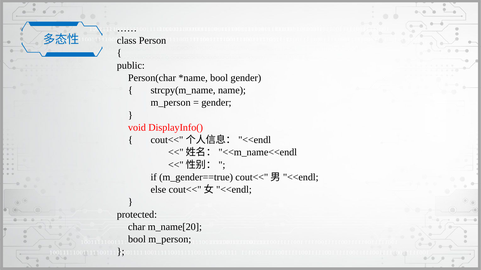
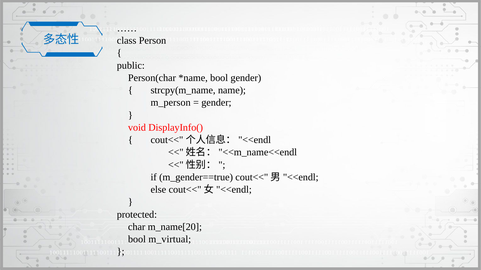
bool m_person: m_person -> m_virtual (170, 240)
